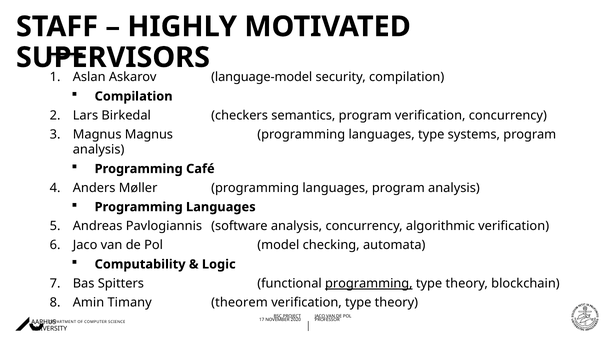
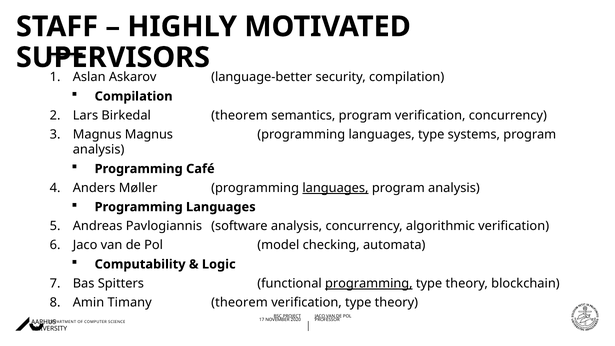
language-model: language-model -> language-better (262, 77)
Birkedal checkers: checkers -> theorem (239, 115)
languages underline: none -> present (335, 188)
